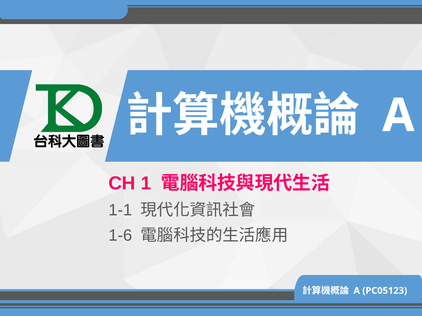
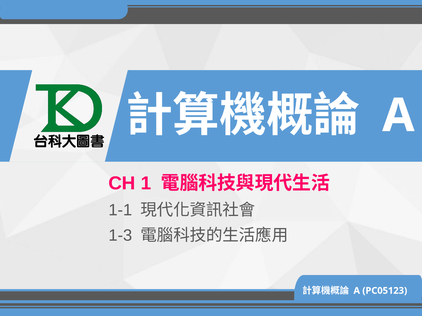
1-6: 1-6 -> 1-3 (120, 236)
